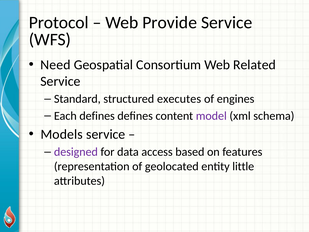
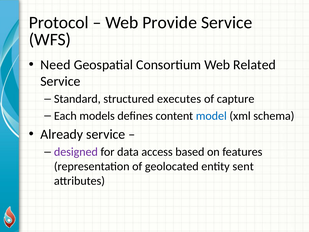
engines: engines -> capture (236, 99)
Each defines: defines -> models (97, 116)
model colour: purple -> blue (211, 116)
Models: Models -> Already (62, 134)
little: little -> sent (243, 166)
